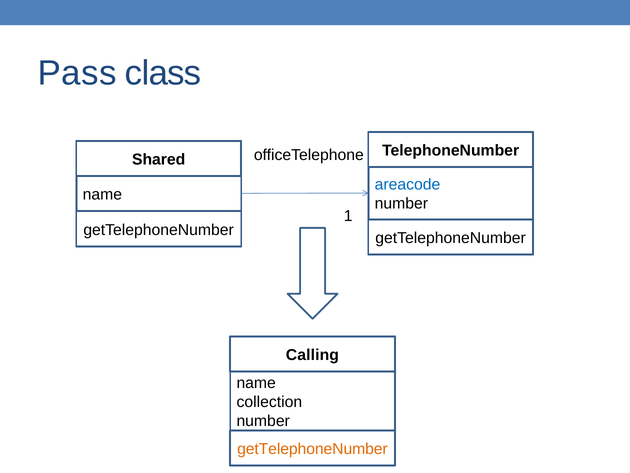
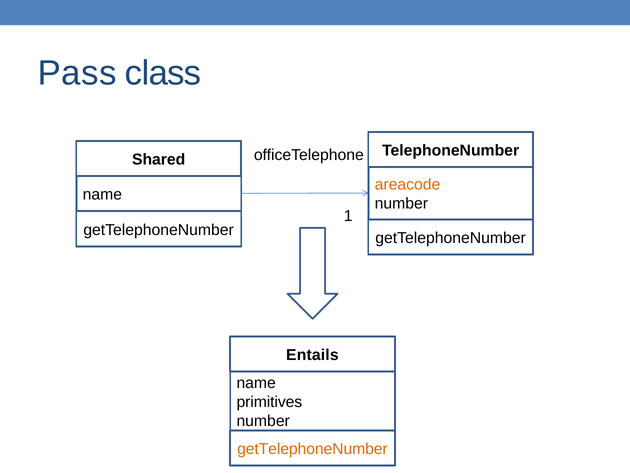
areacode colour: blue -> orange (408, 185)
Calling: Calling -> Entails (312, 355)
collection: collection -> primitives (269, 402)
